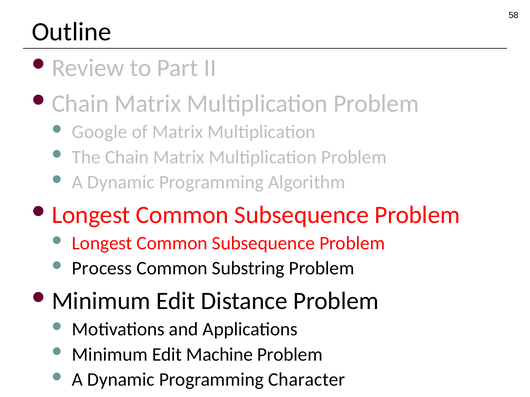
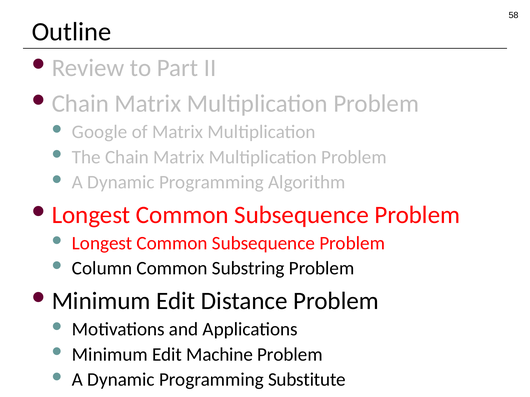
Process: Process -> Column (102, 269)
Character: Character -> Substitute (307, 380)
